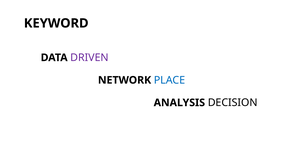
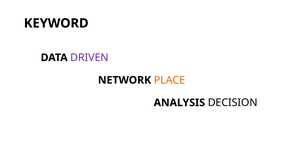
PLACE colour: blue -> orange (170, 80)
